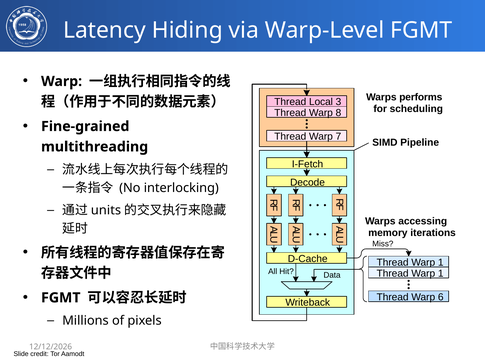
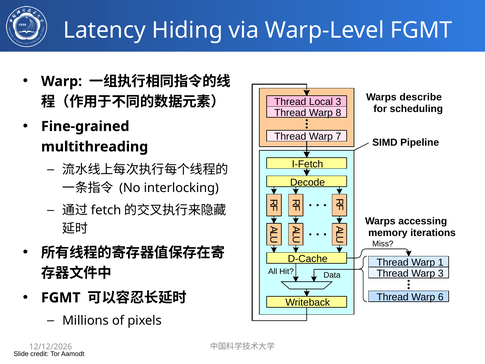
performs: performs -> describe (421, 97)
units: units -> fetch (106, 210)
1: 1 -> 3 (441, 273)
